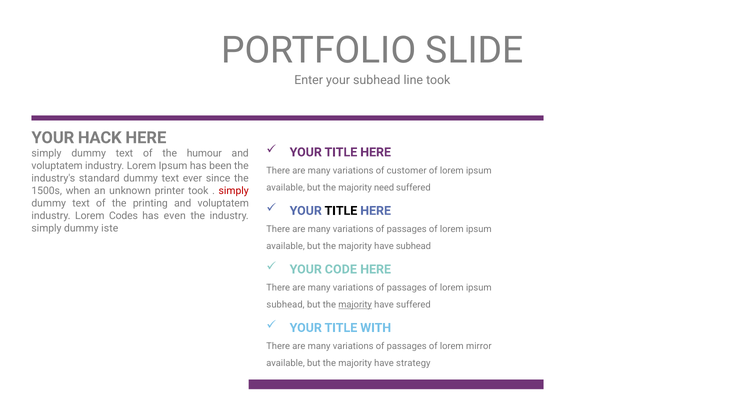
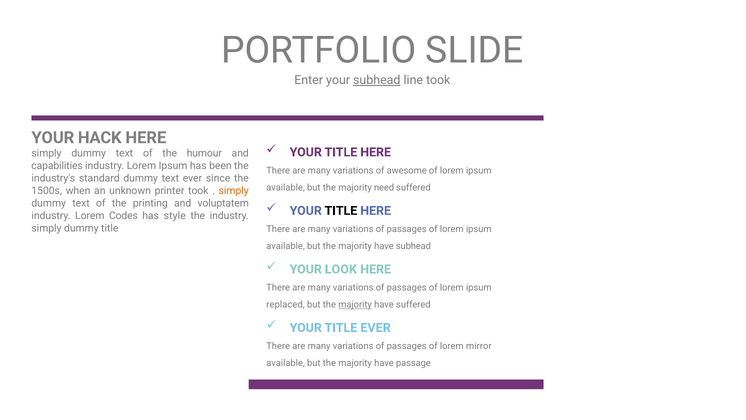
subhead underline: none -> present (377, 80)
voluptatem: voluptatem -> capabilities (57, 166)
customer: customer -> awesome (407, 171)
simply colour: red -> orange (234, 191)
even: even -> style (175, 216)
dummy iste: iste -> title (110, 228)
CODE: CODE -> LOOK (341, 269)
subhead: subhead -> replaced (286, 304)
TITLE WITH: WITH -> EVER (376, 328)
strategy: strategy -> passage (413, 363)
